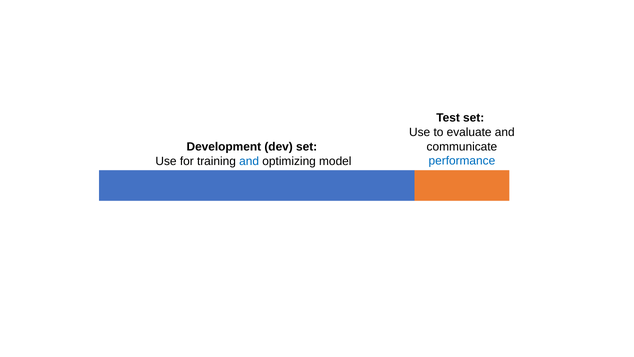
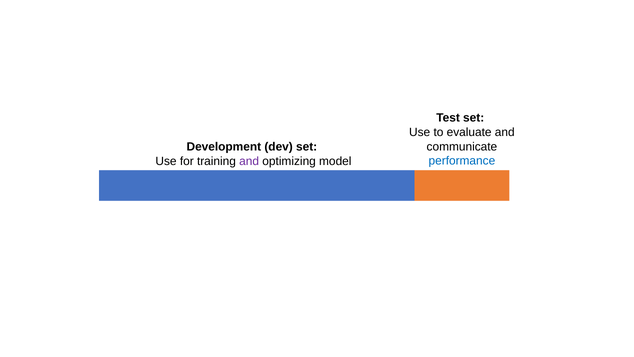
and colour: blue -> purple (249, 161)
